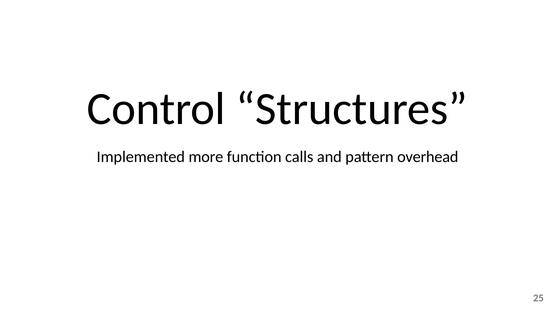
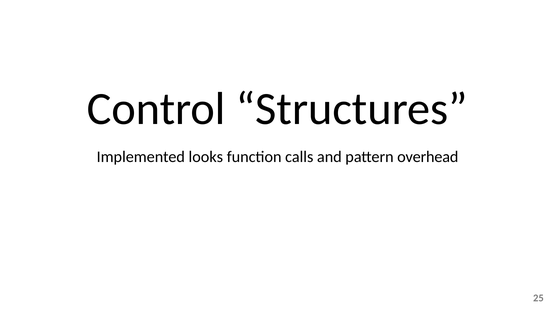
more: more -> looks (206, 157)
